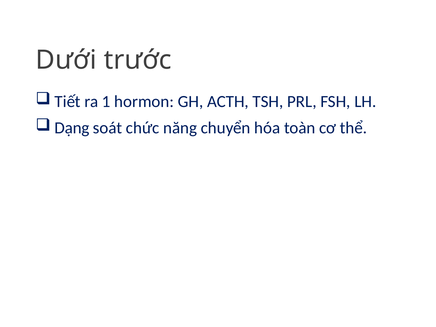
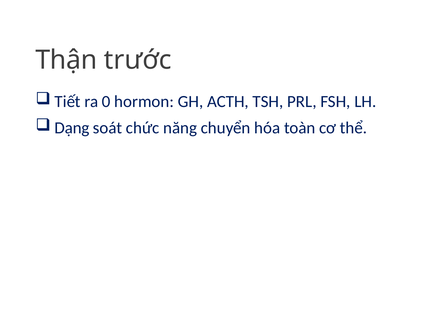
Dưới: Dưới -> Thận (66, 60)
1: 1 -> 0 (106, 102)
